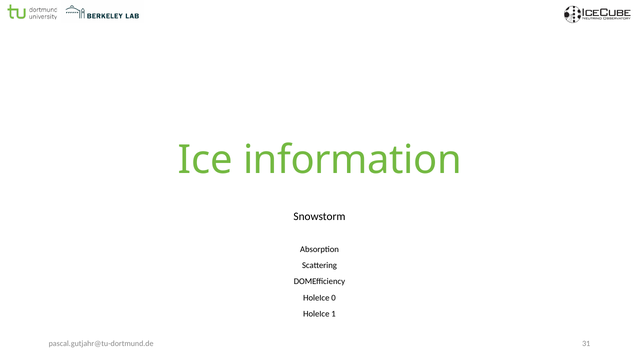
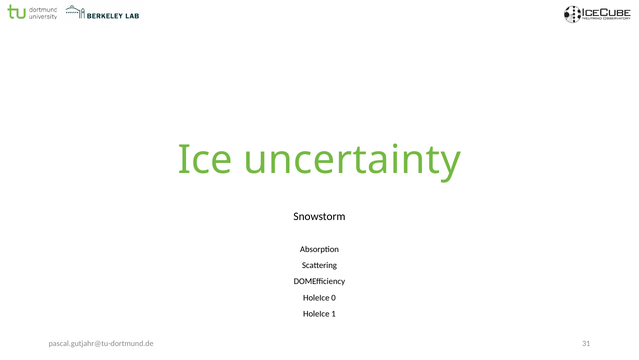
information: information -> uncertainty (352, 160)
